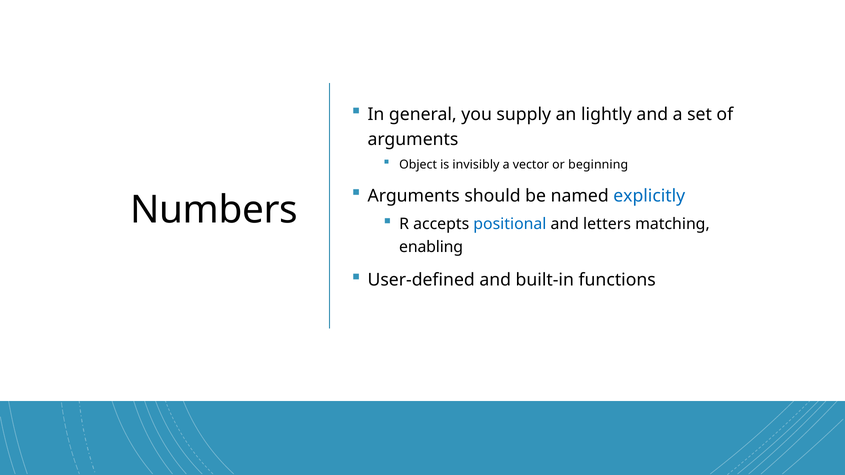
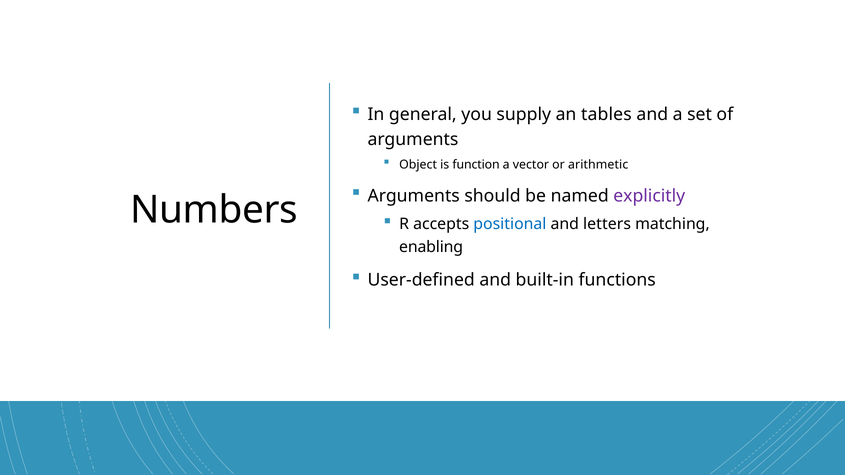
lightly: lightly -> tables (606, 114)
invisibly: invisibly -> function (476, 165)
beginning: beginning -> arithmetic (598, 165)
explicitly colour: blue -> purple (649, 196)
